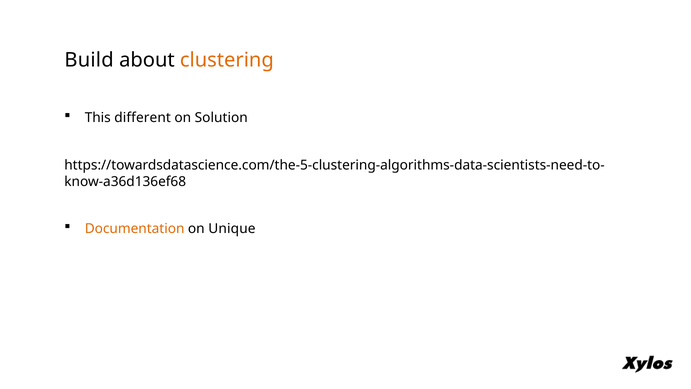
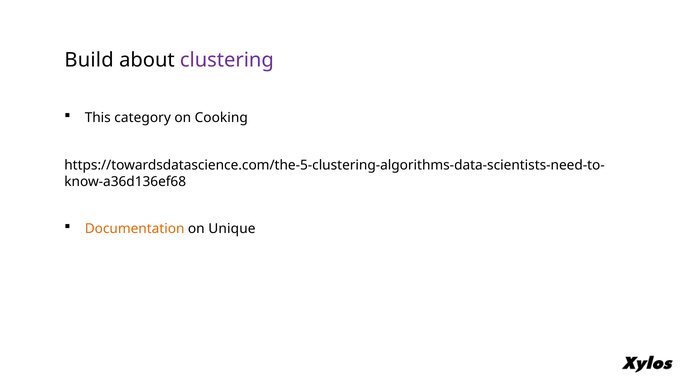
clustering colour: orange -> purple (227, 60)
different: different -> category (143, 118)
Solution: Solution -> Cooking (221, 118)
